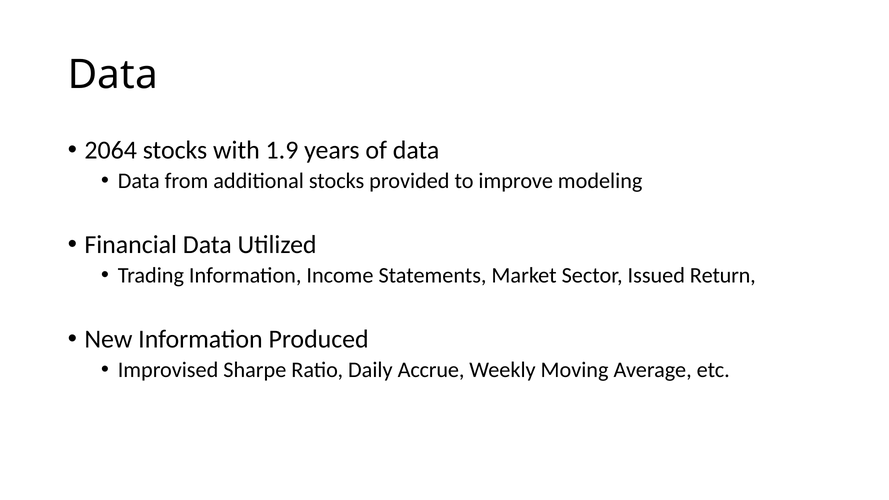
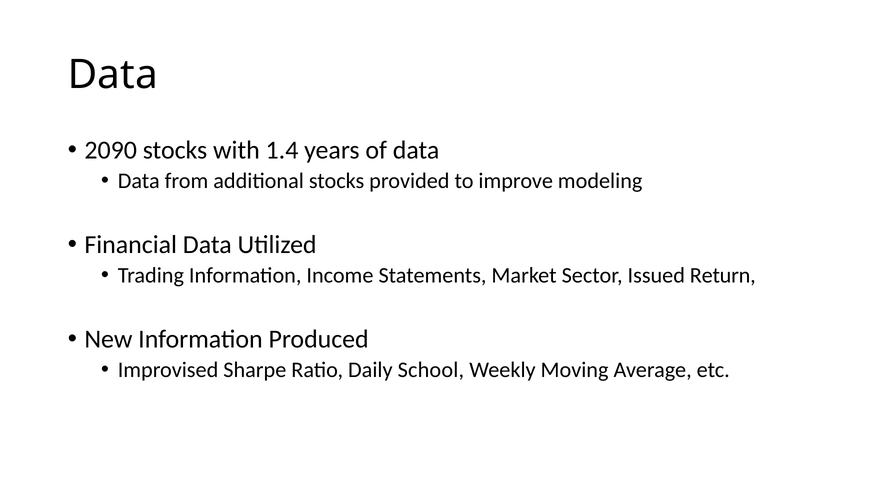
2064: 2064 -> 2090 (111, 150)
1.9: 1.9 -> 1.4 (282, 150)
Accrue: Accrue -> School (431, 370)
